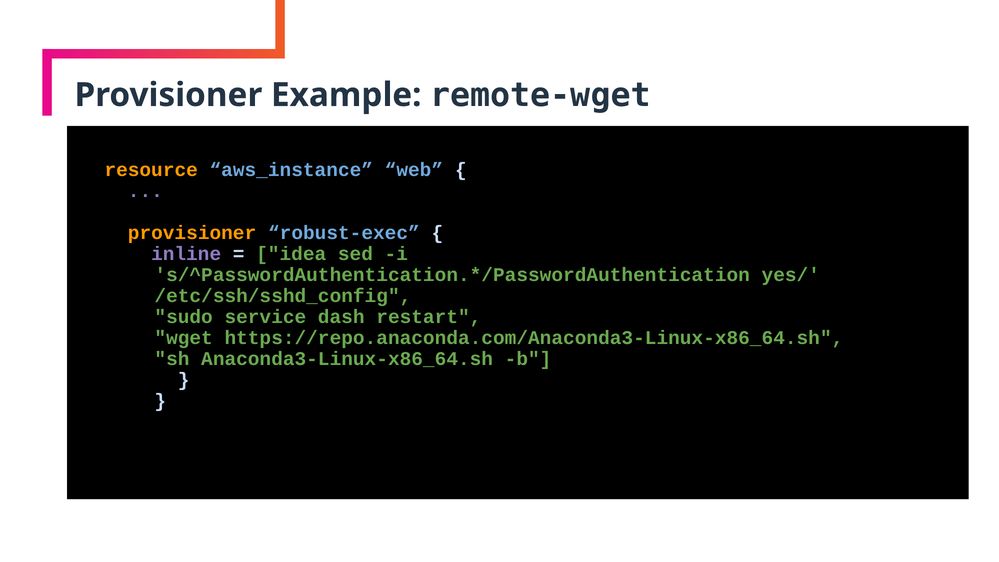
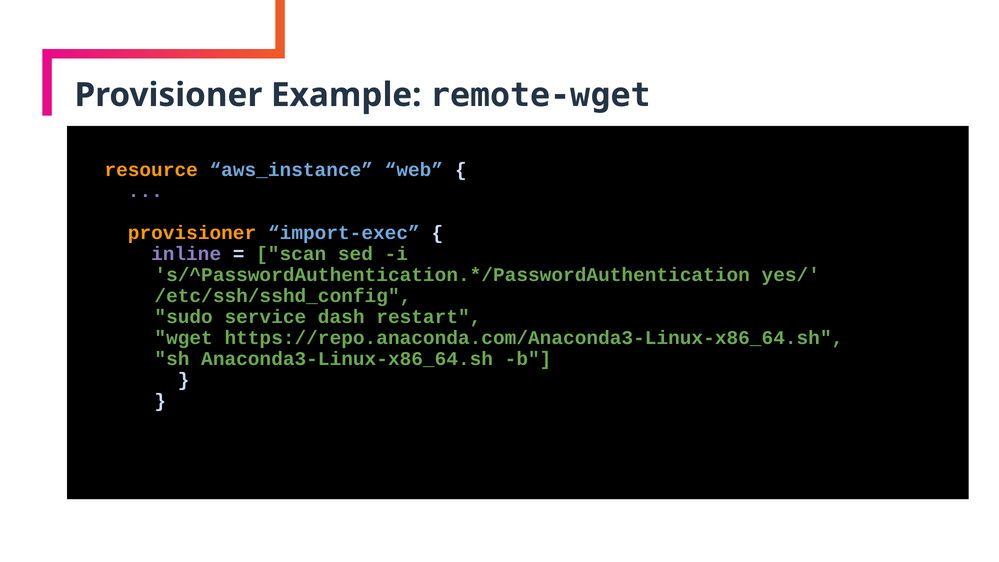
robust-exec: robust-exec -> import-exec (344, 233)
idea: idea -> scan (291, 254)
